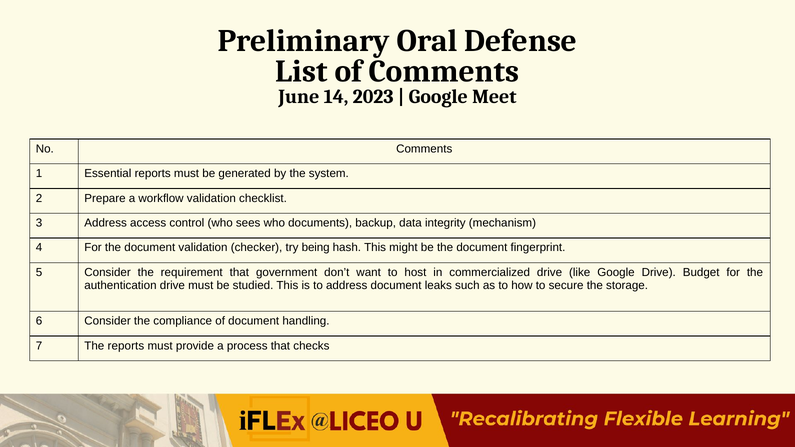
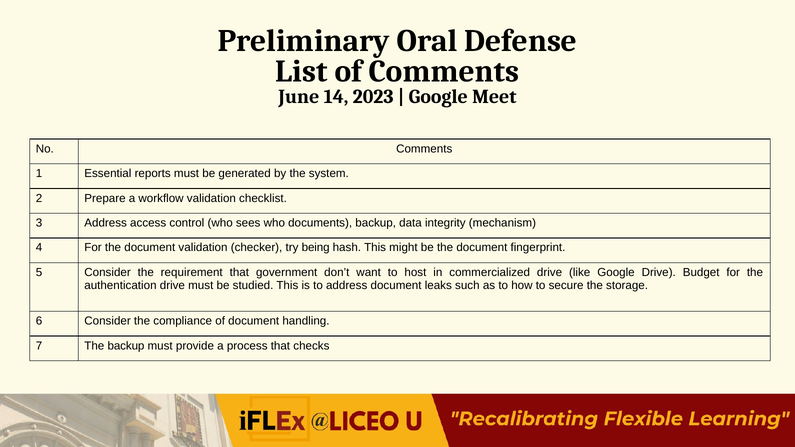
The reports: reports -> backup (126, 346)
